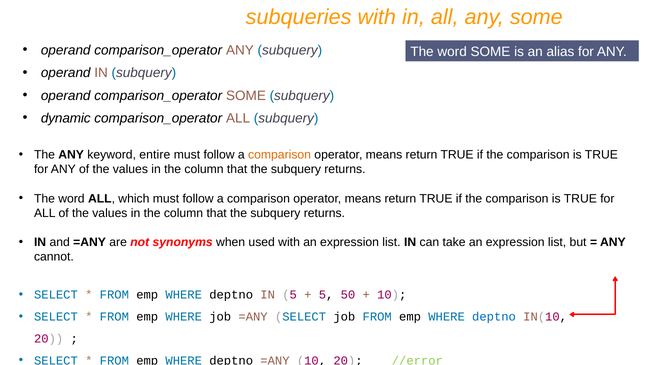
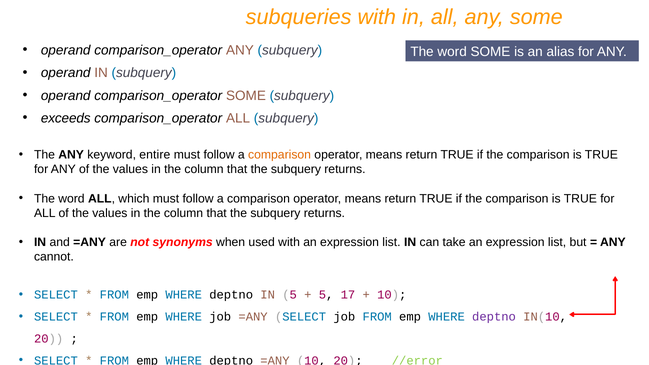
dynamic: dynamic -> exceeds (66, 118)
50: 50 -> 17 (348, 295)
deptno colour: blue -> purple (494, 317)
